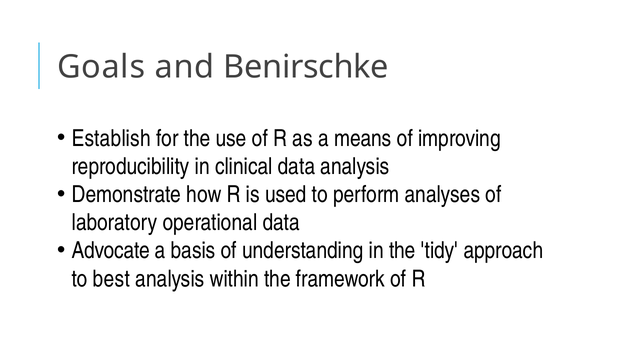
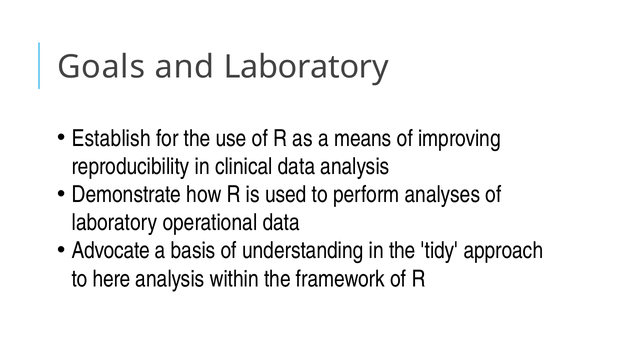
and Benirschke: Benirschke -> Laboratory (306, 67)
best: best -> here (112, 279)
